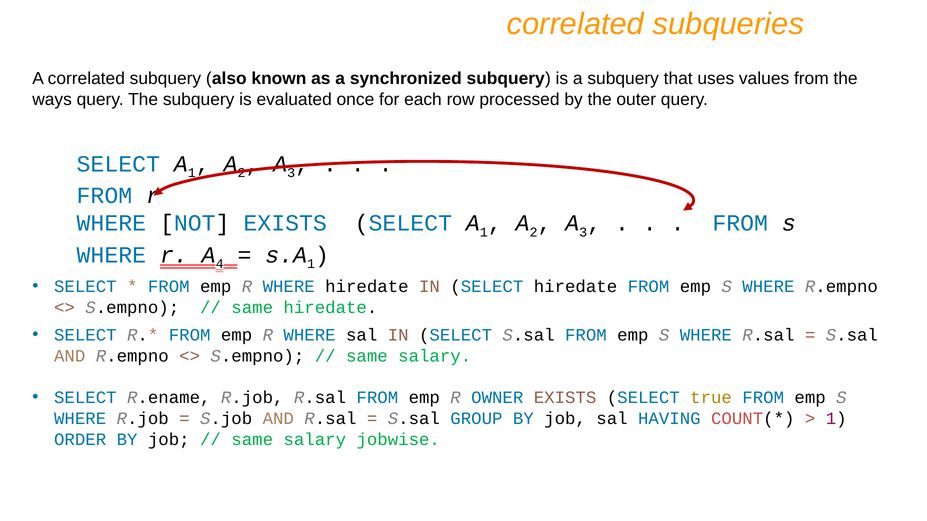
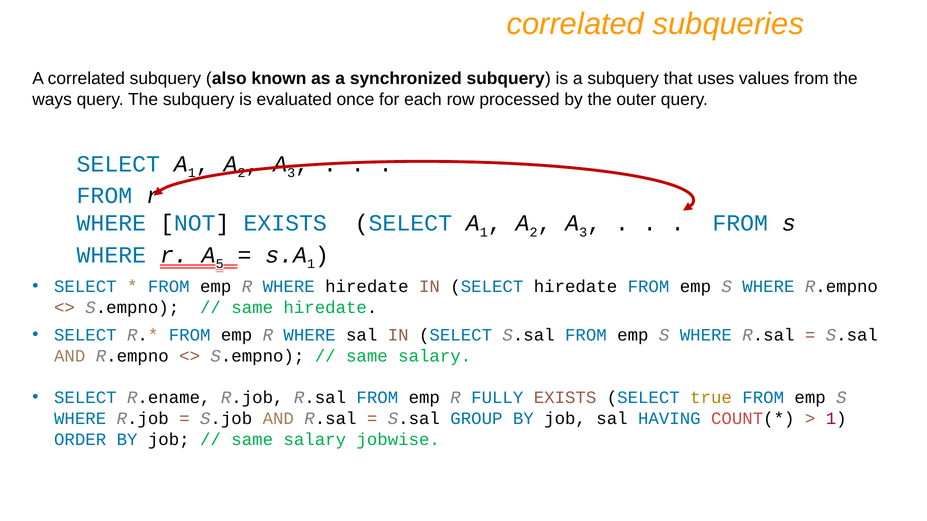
4: 4 -> 5 (220, 264)
OWNER: OWNER -> FULLY (497, 398)
